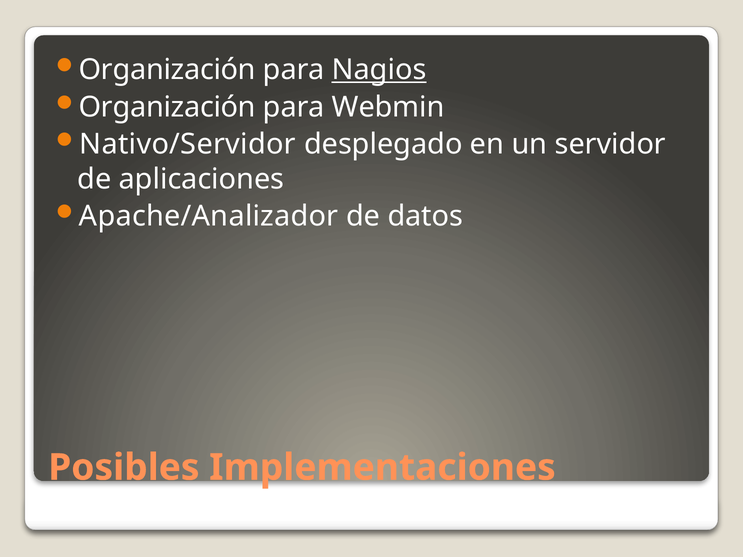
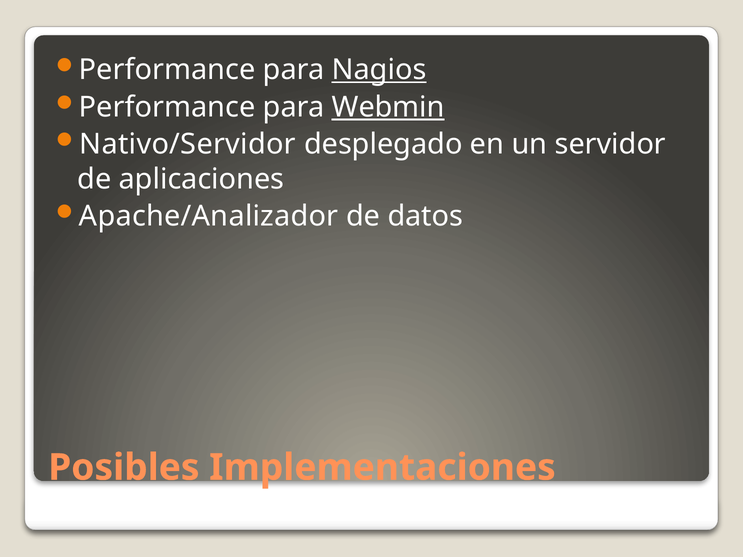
Organización: Organización -> Performance (167, 70)
Organización: Organización -> Performance (167, 107)
Webmin underline: none -> present (388, 107)
